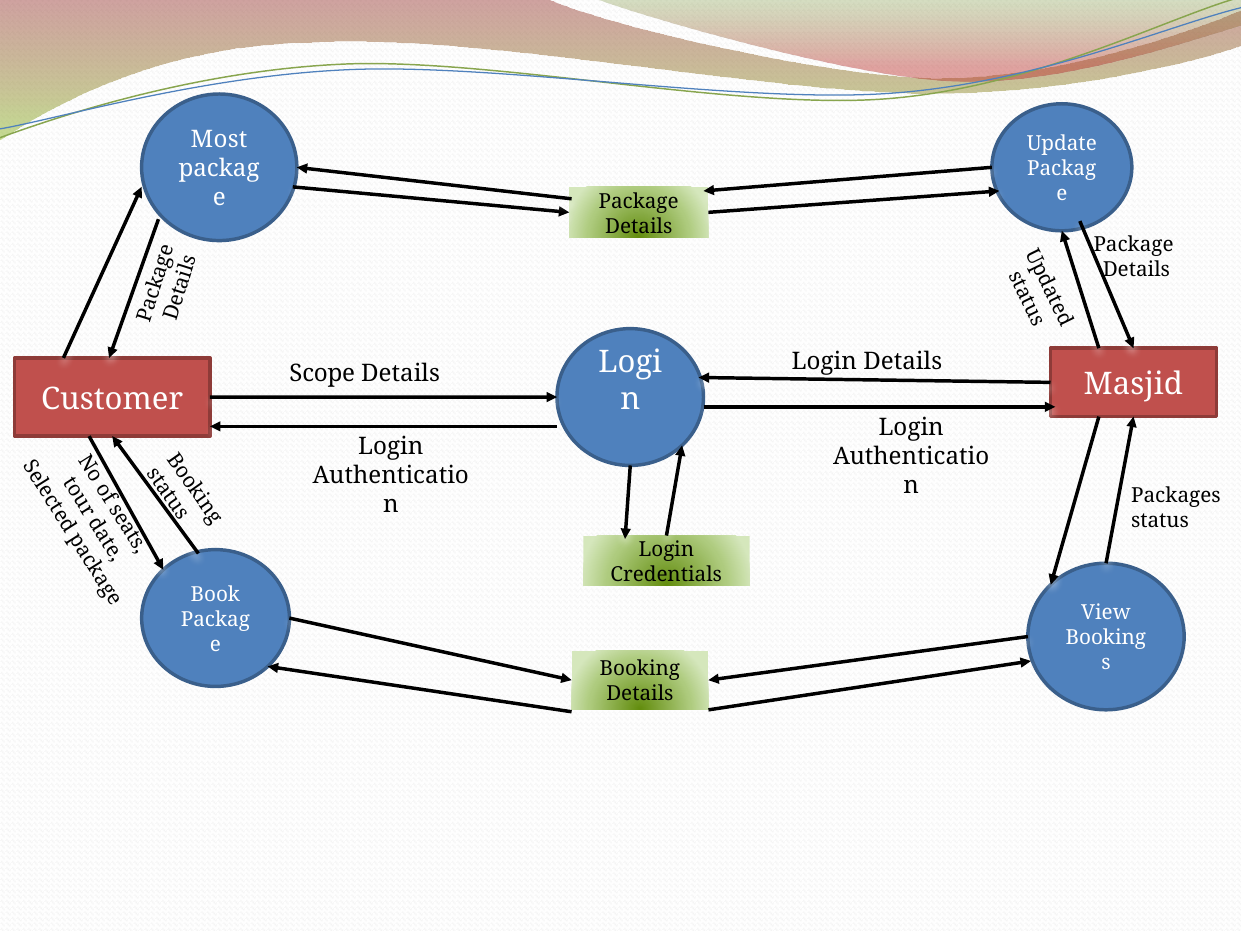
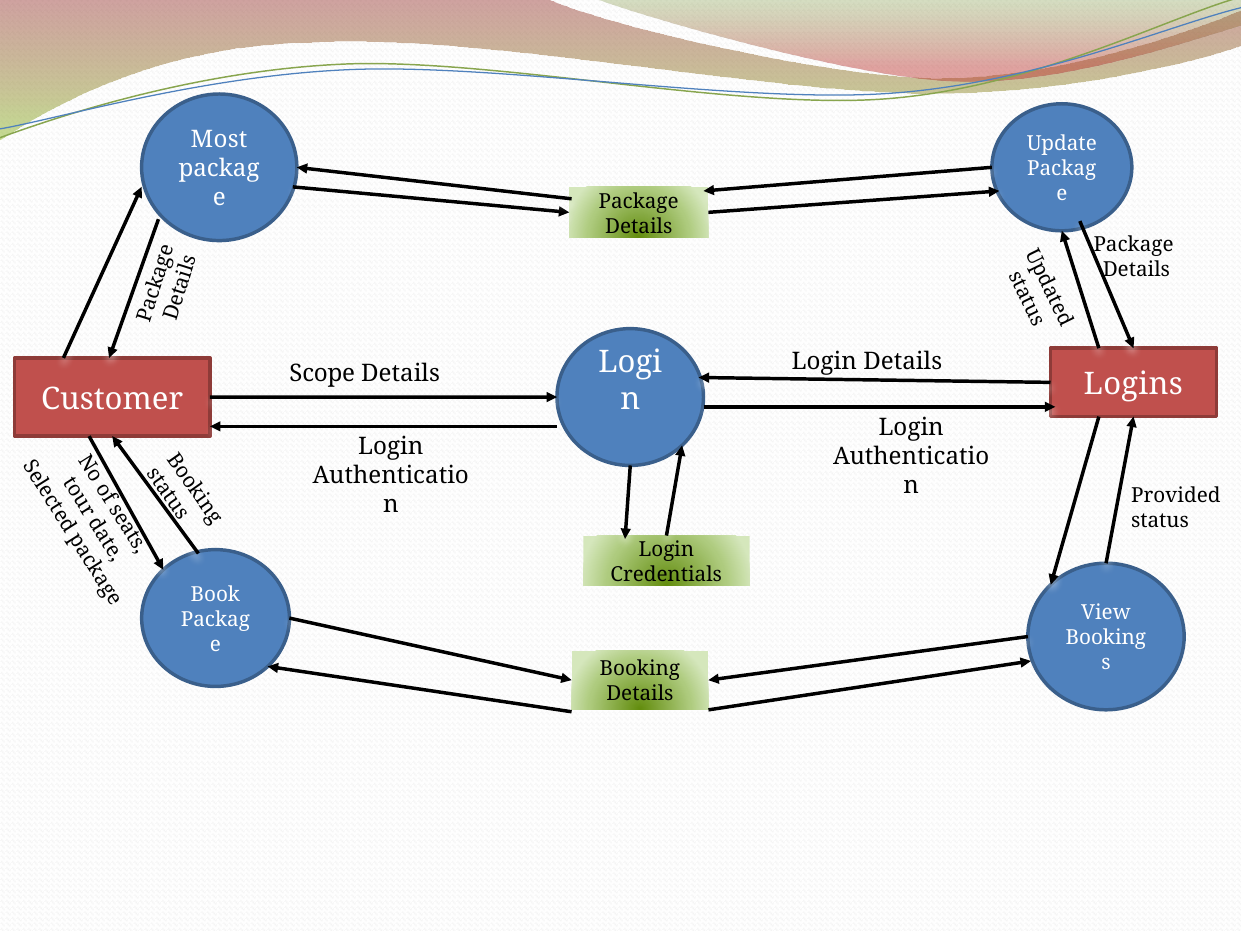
Masjid: Masjid -> Logins (1133, 384)
Packages: Packages -> Provided (1176, 496)
